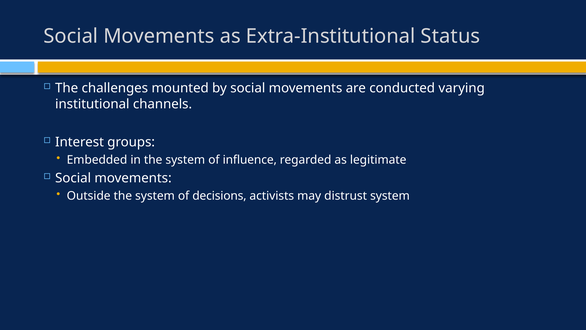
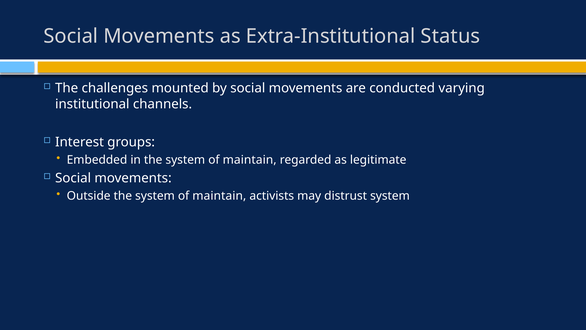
influence: influence -> maintain (250, 160)
decisions: decisions -> maintain (219, 196)
